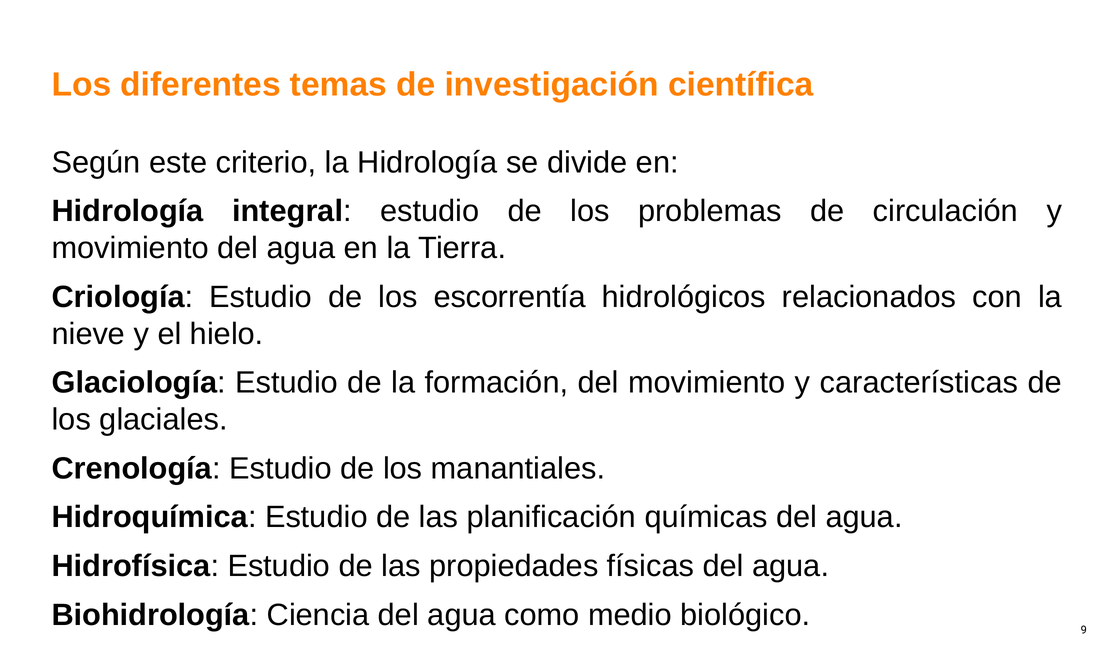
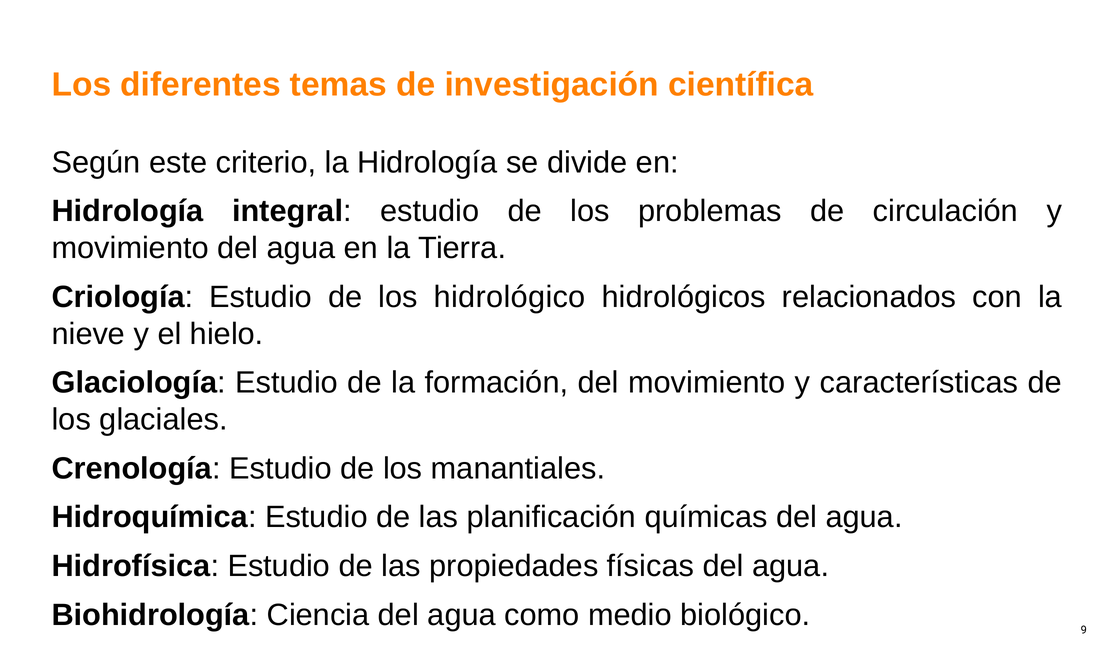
escorrentía: escorrentía -> hidrológico (510, 297)
